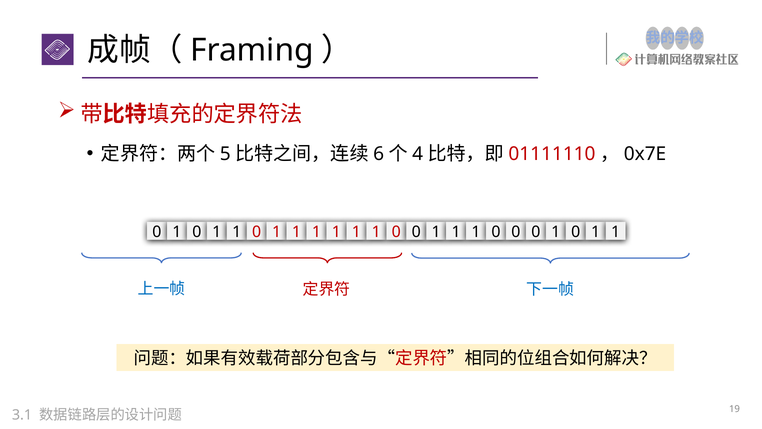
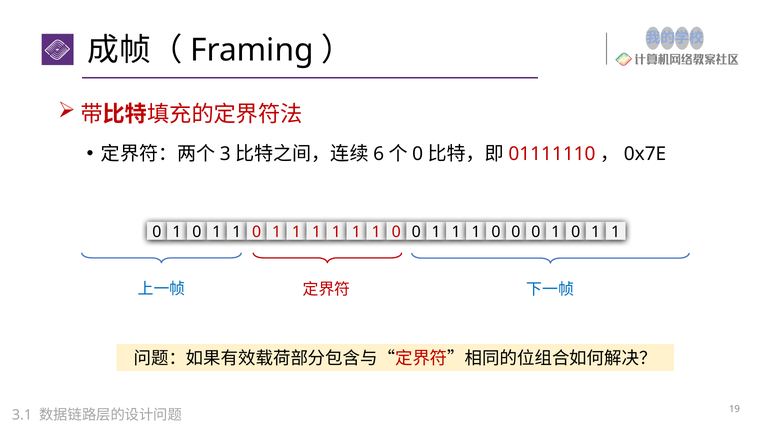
5: 5 -> 3 (225, 154)
4: 4 -> 0 (418, 154)
